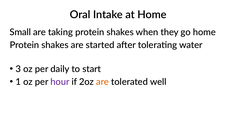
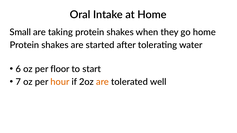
3: 3 -> 6 (18, 69)
daily: daily -> floor (60, 69)
1: 1 -> 7 (18, 82)
hour colour: purple -> orange (60, 82)
